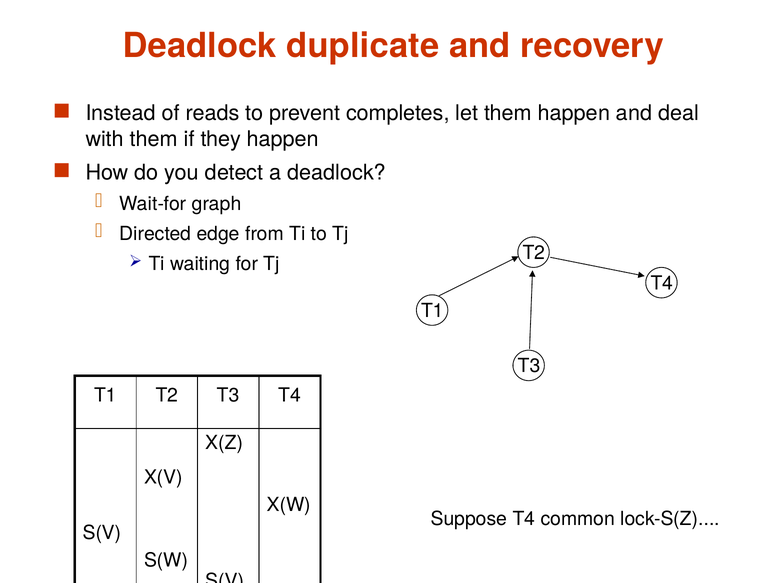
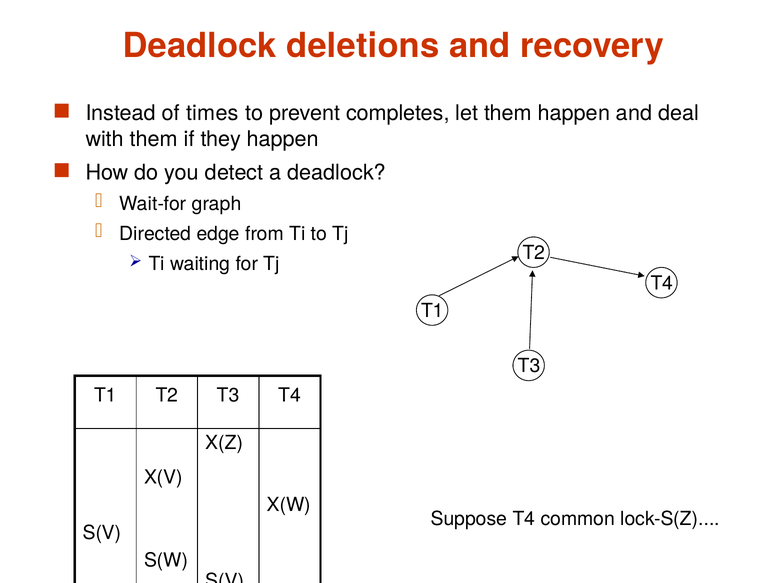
duplicate: duplicate -> deletions (363, 46)
reads: reads -> times (212, 113)
